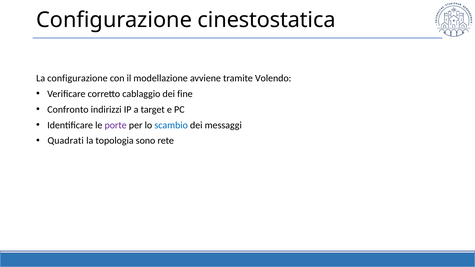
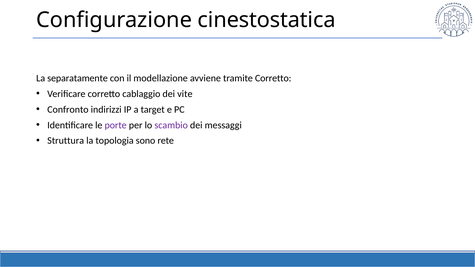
La configurazione: configurazione -> separatamente (78, 78)
tramite Volendo: Volendo -> Corretto (273, 78)
fine: fine -> vite (185, 94)
scambio colour: blue -> purple (171, 125)
Quadrati: Quadrati -> Struttura (66, 141)
